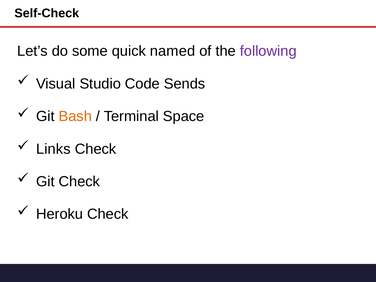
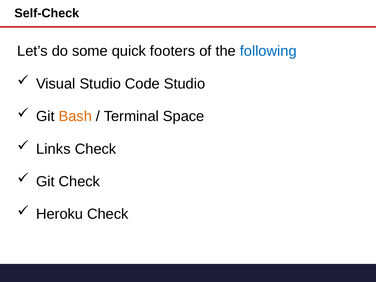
named: named -> footers (173, 51)
following colour: purple -> blue (268, 51)
Code Sends: Sends -> Studio (185, 84)
